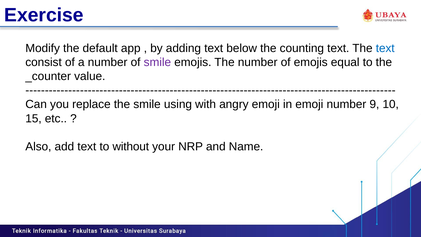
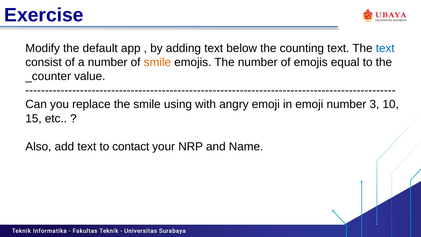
smile colour: purple -> orange (157, 62)
9: 9 -> 3 (374, 104)
without: without -> contact (131, 146)
